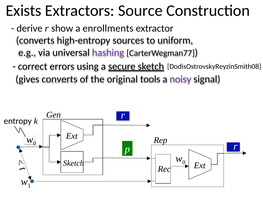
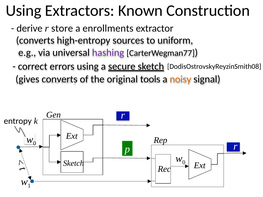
Exists: Exists -> Using (24, 11)
Source: Source -> Known (140, 11)
show: show -> store (62, 28)
noisy colour: purple -> orange (180, 79)
